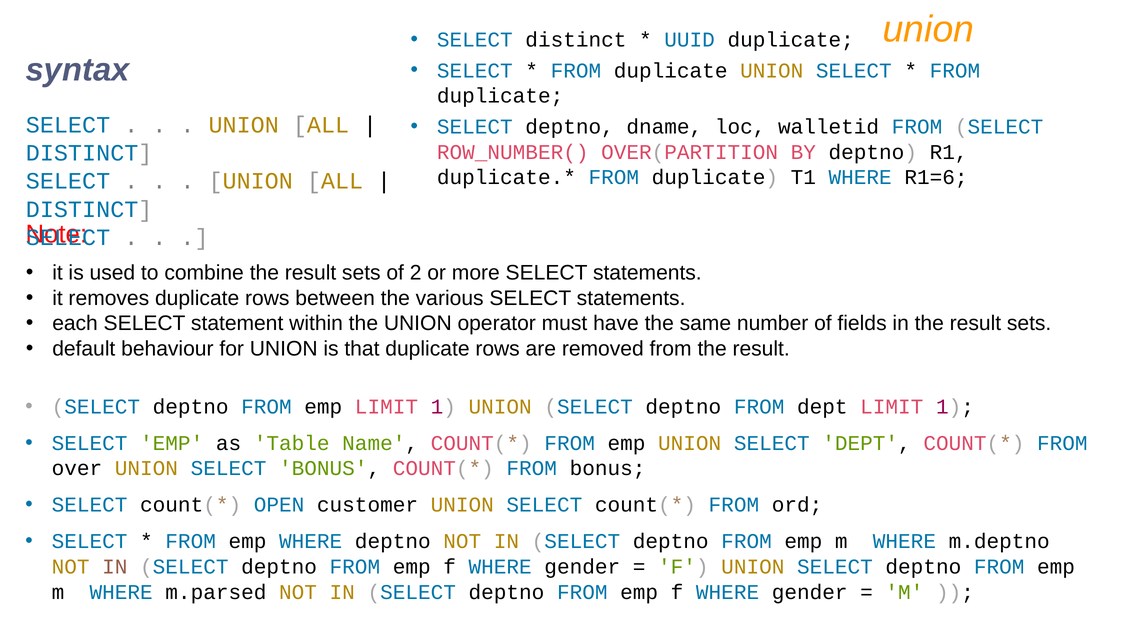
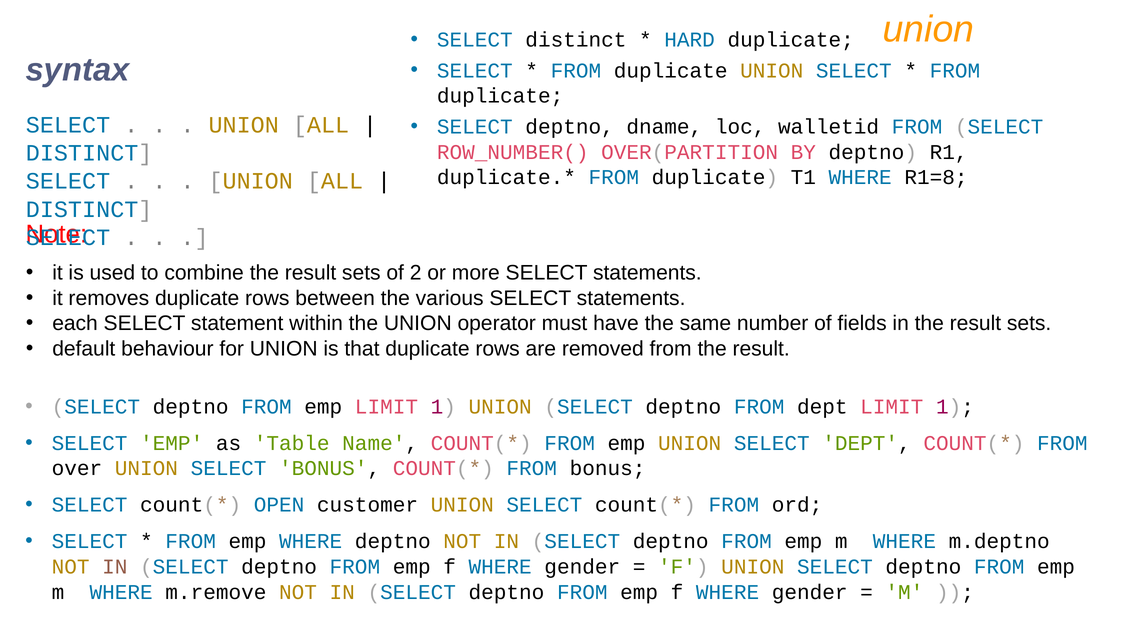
UUID: UUID -> HARD (690, 40)
R1=6: R1=6 -> R1=8 (936, 177)
m.parsed: m.parsed -> m.remove (216, 592)
